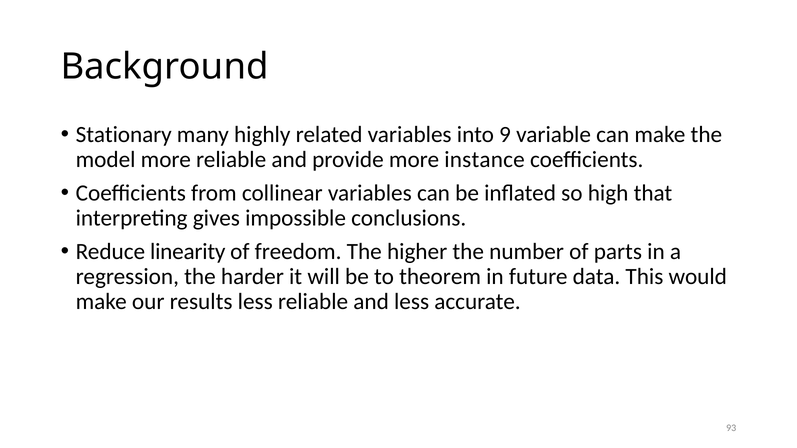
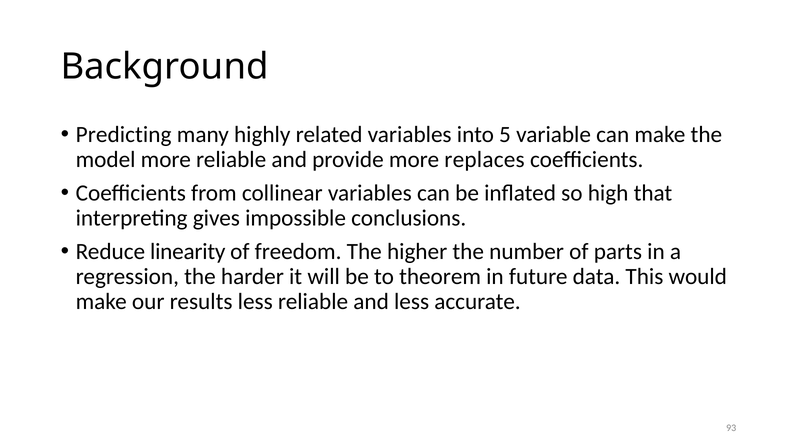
Stationary: Stationary -> Predicting (124, 135)
9: 9 -> 5 (505, 135)
instance: instance -> replaces (485, 160)
